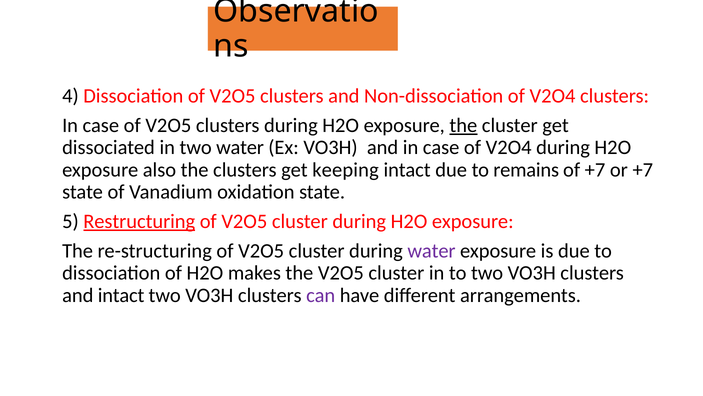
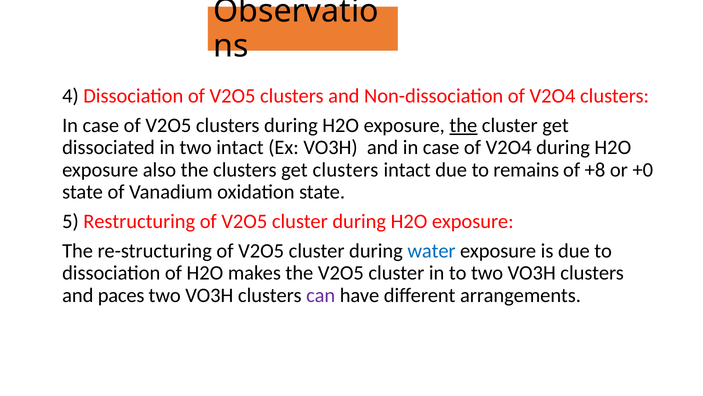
two water: water -> intact (240, 147)
get keeping: keeping -> clusters (346, 170)
of +7: +7 -> +8 (595, 170)
or +7: +7 -> +0 (643, 170)
Restructuring underline: present -> none (139, 221)
water colour: purple -> blue (432, 251)
and intact: intact -> paces (121, 295)
